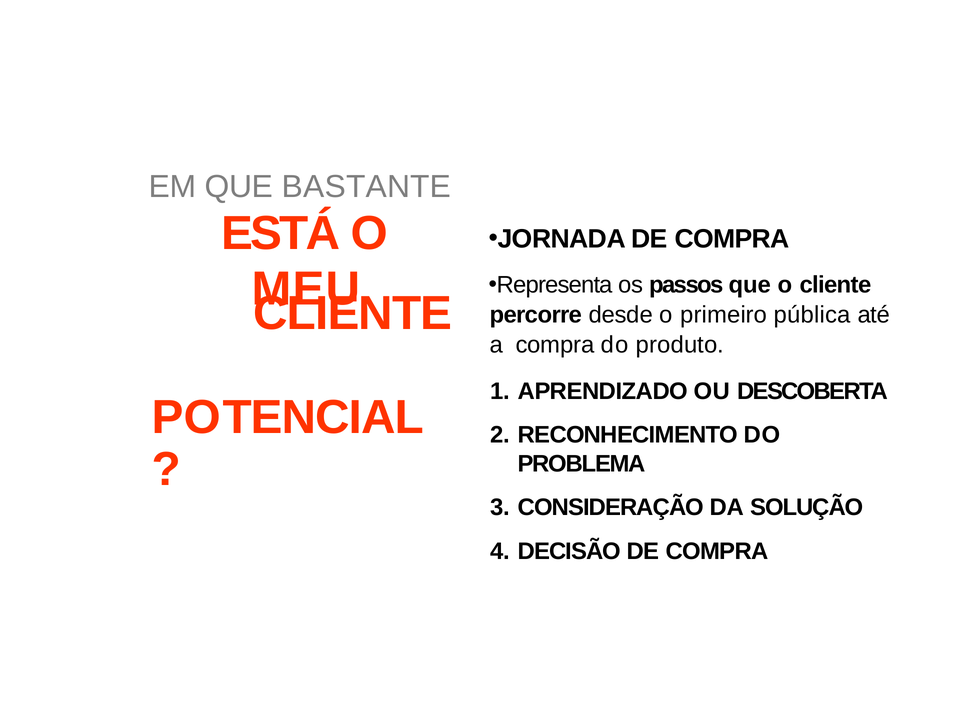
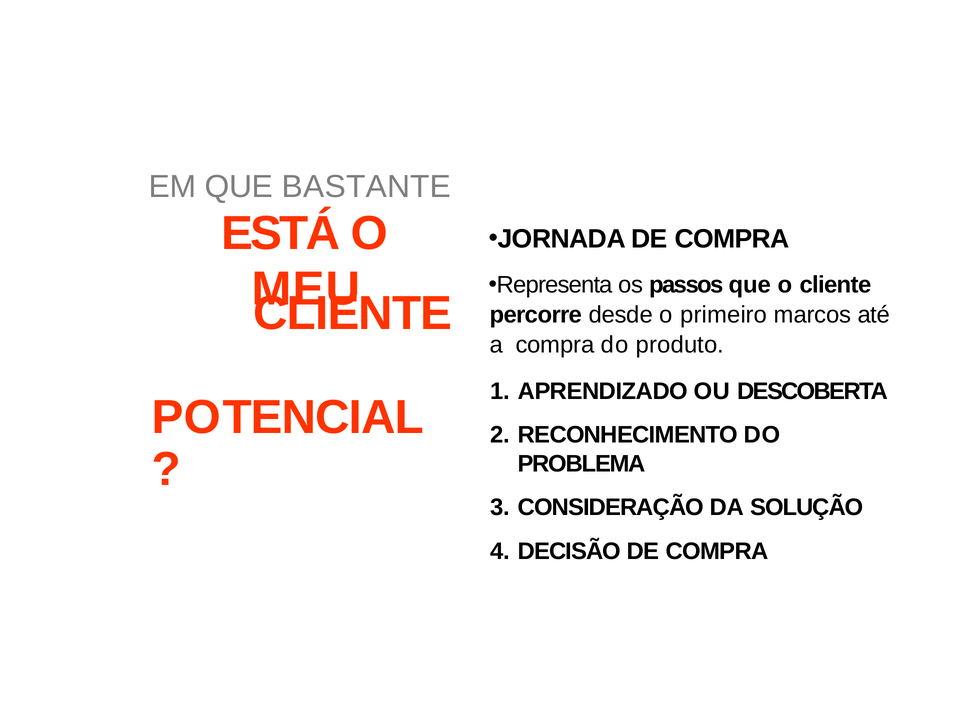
pública: pública -> marcos (812, 315)
